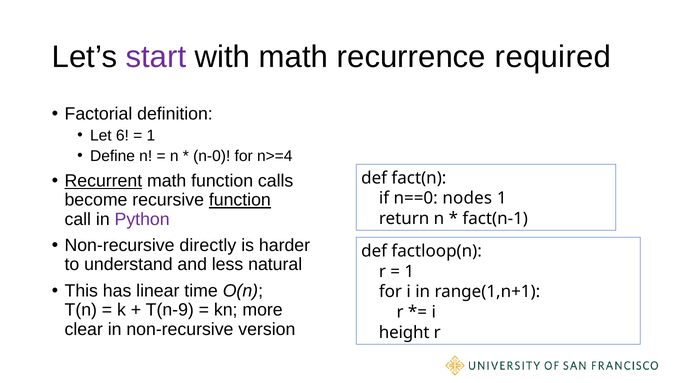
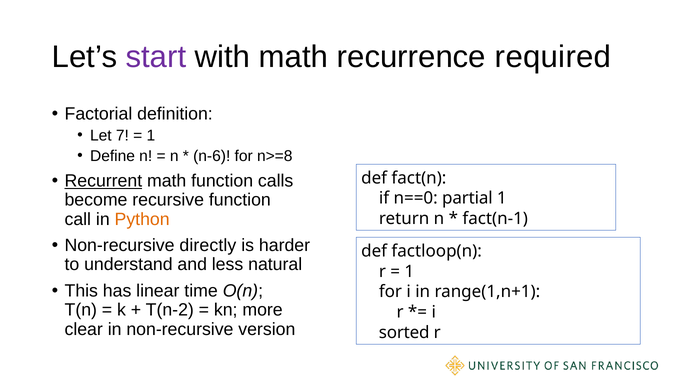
6: 6 -> 7 (122, 135)
n-0: n-0 -> n-6 (212, 156)
n>=4: n>=4 -> n>=8 (275, 156)
function underline: present -> none (240, 200)
nodes: nodes -> partial (467, 198)
Python colour: purple -> orange (142, 219)
T(n-9: T(n-9 -> T(n-2 (170, 310)
height: height -> sorted (404, 332)
